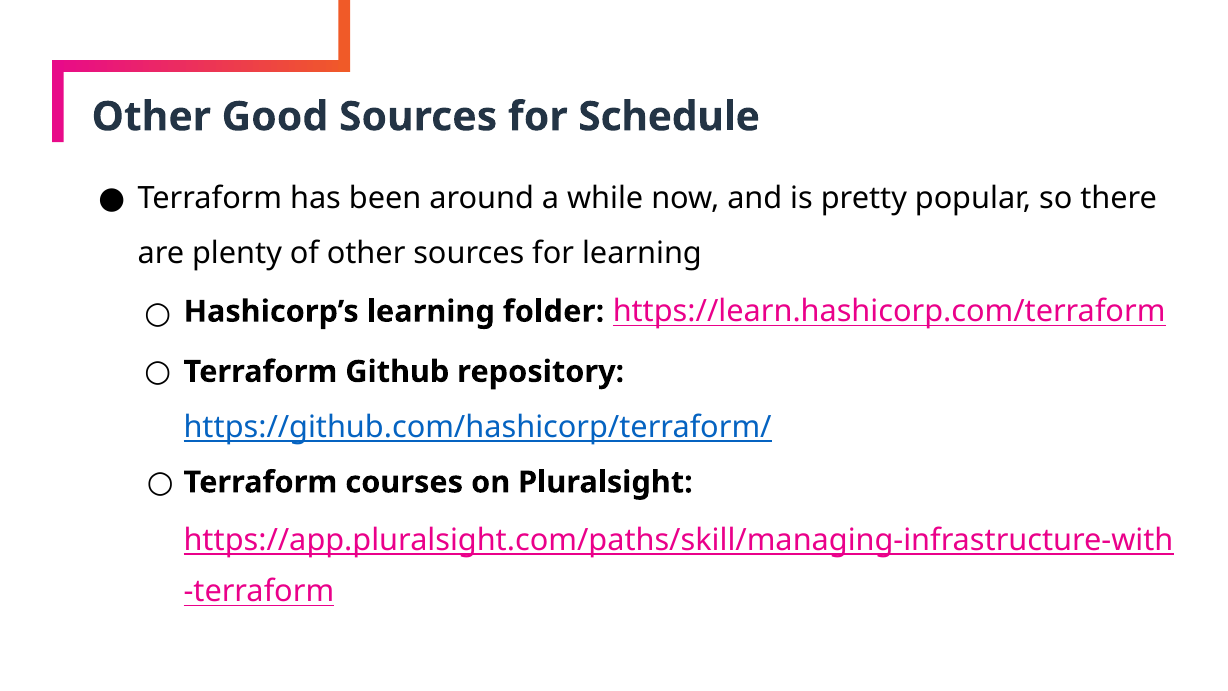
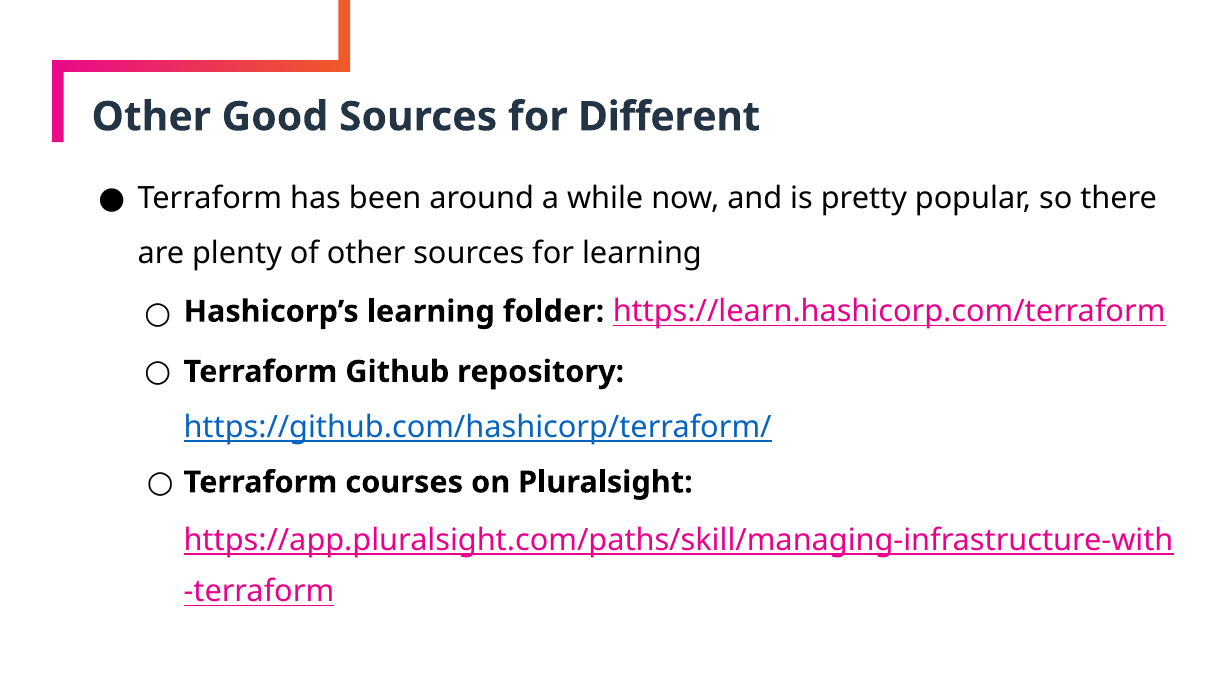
Schedule: Schedule -> Different (669, 117)
